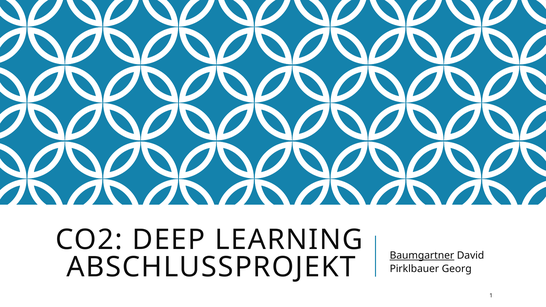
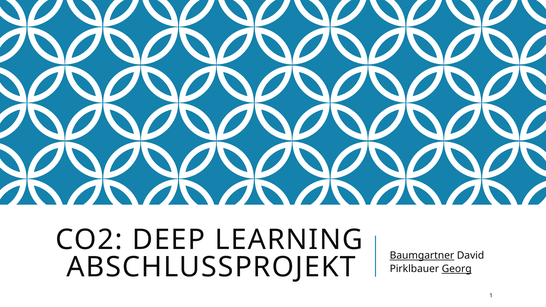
Georg underline: none -> present (457, 269)
